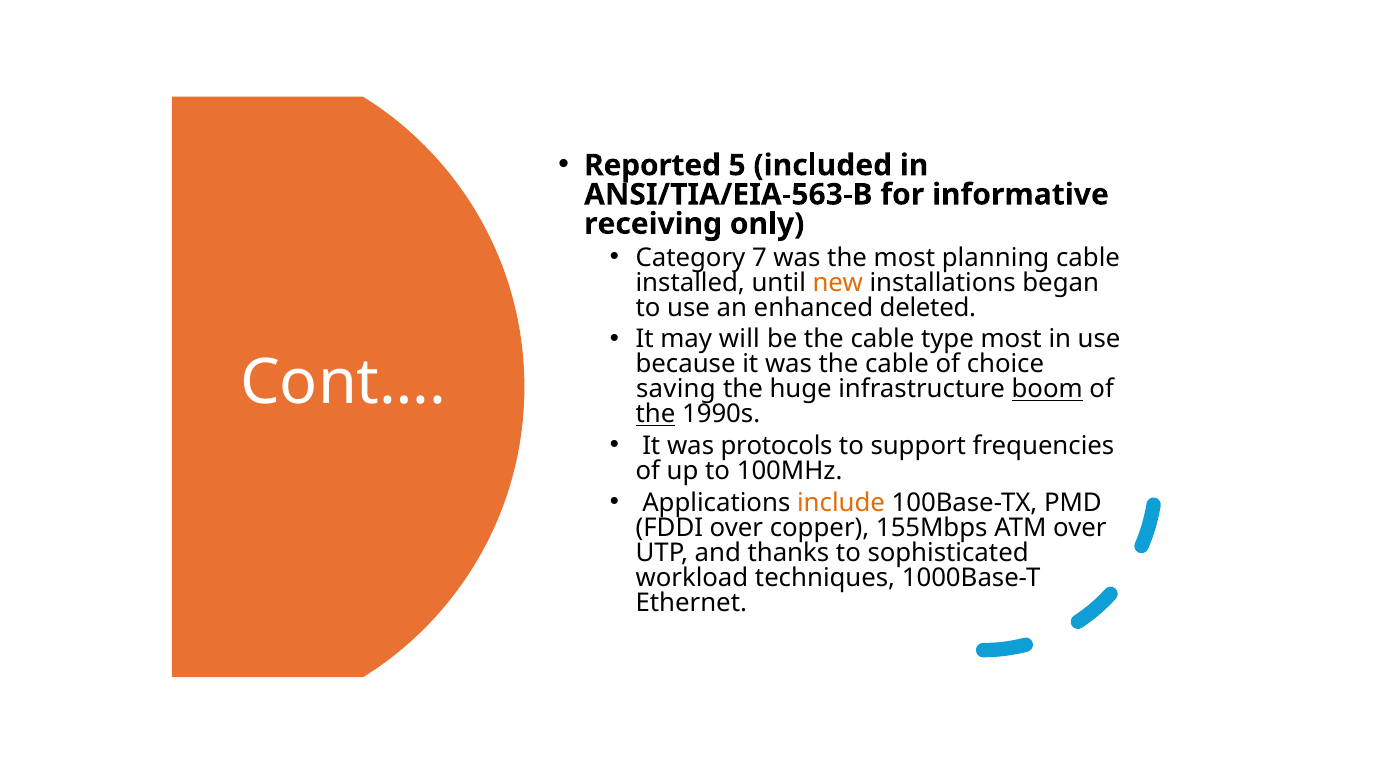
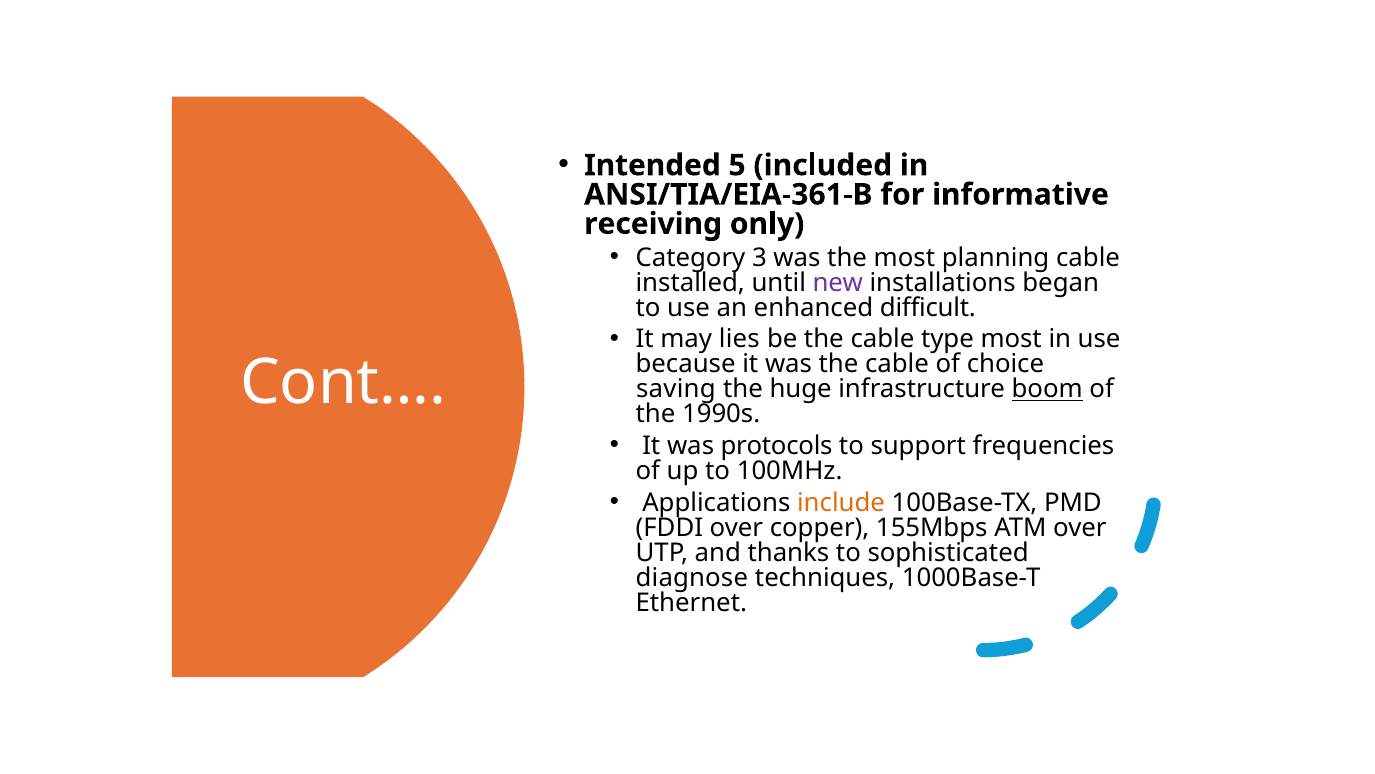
Reported: Reported -> Intended (652, 165)
ANSI/TIA/EIA-563-B: ANSI/TIA/EIA-563-B -> ANSI/TIA/EIA-361-B (728, 194)
7: 7 -> 3 (760, 257)
new colour: orange -> purple (838, 282)
deleted: deleted -> difficult (928, 308)
will: will -> lies (739, 339)
the underline: present -> none (656, 414)
workload: workload -> diagnose (692, 577)
